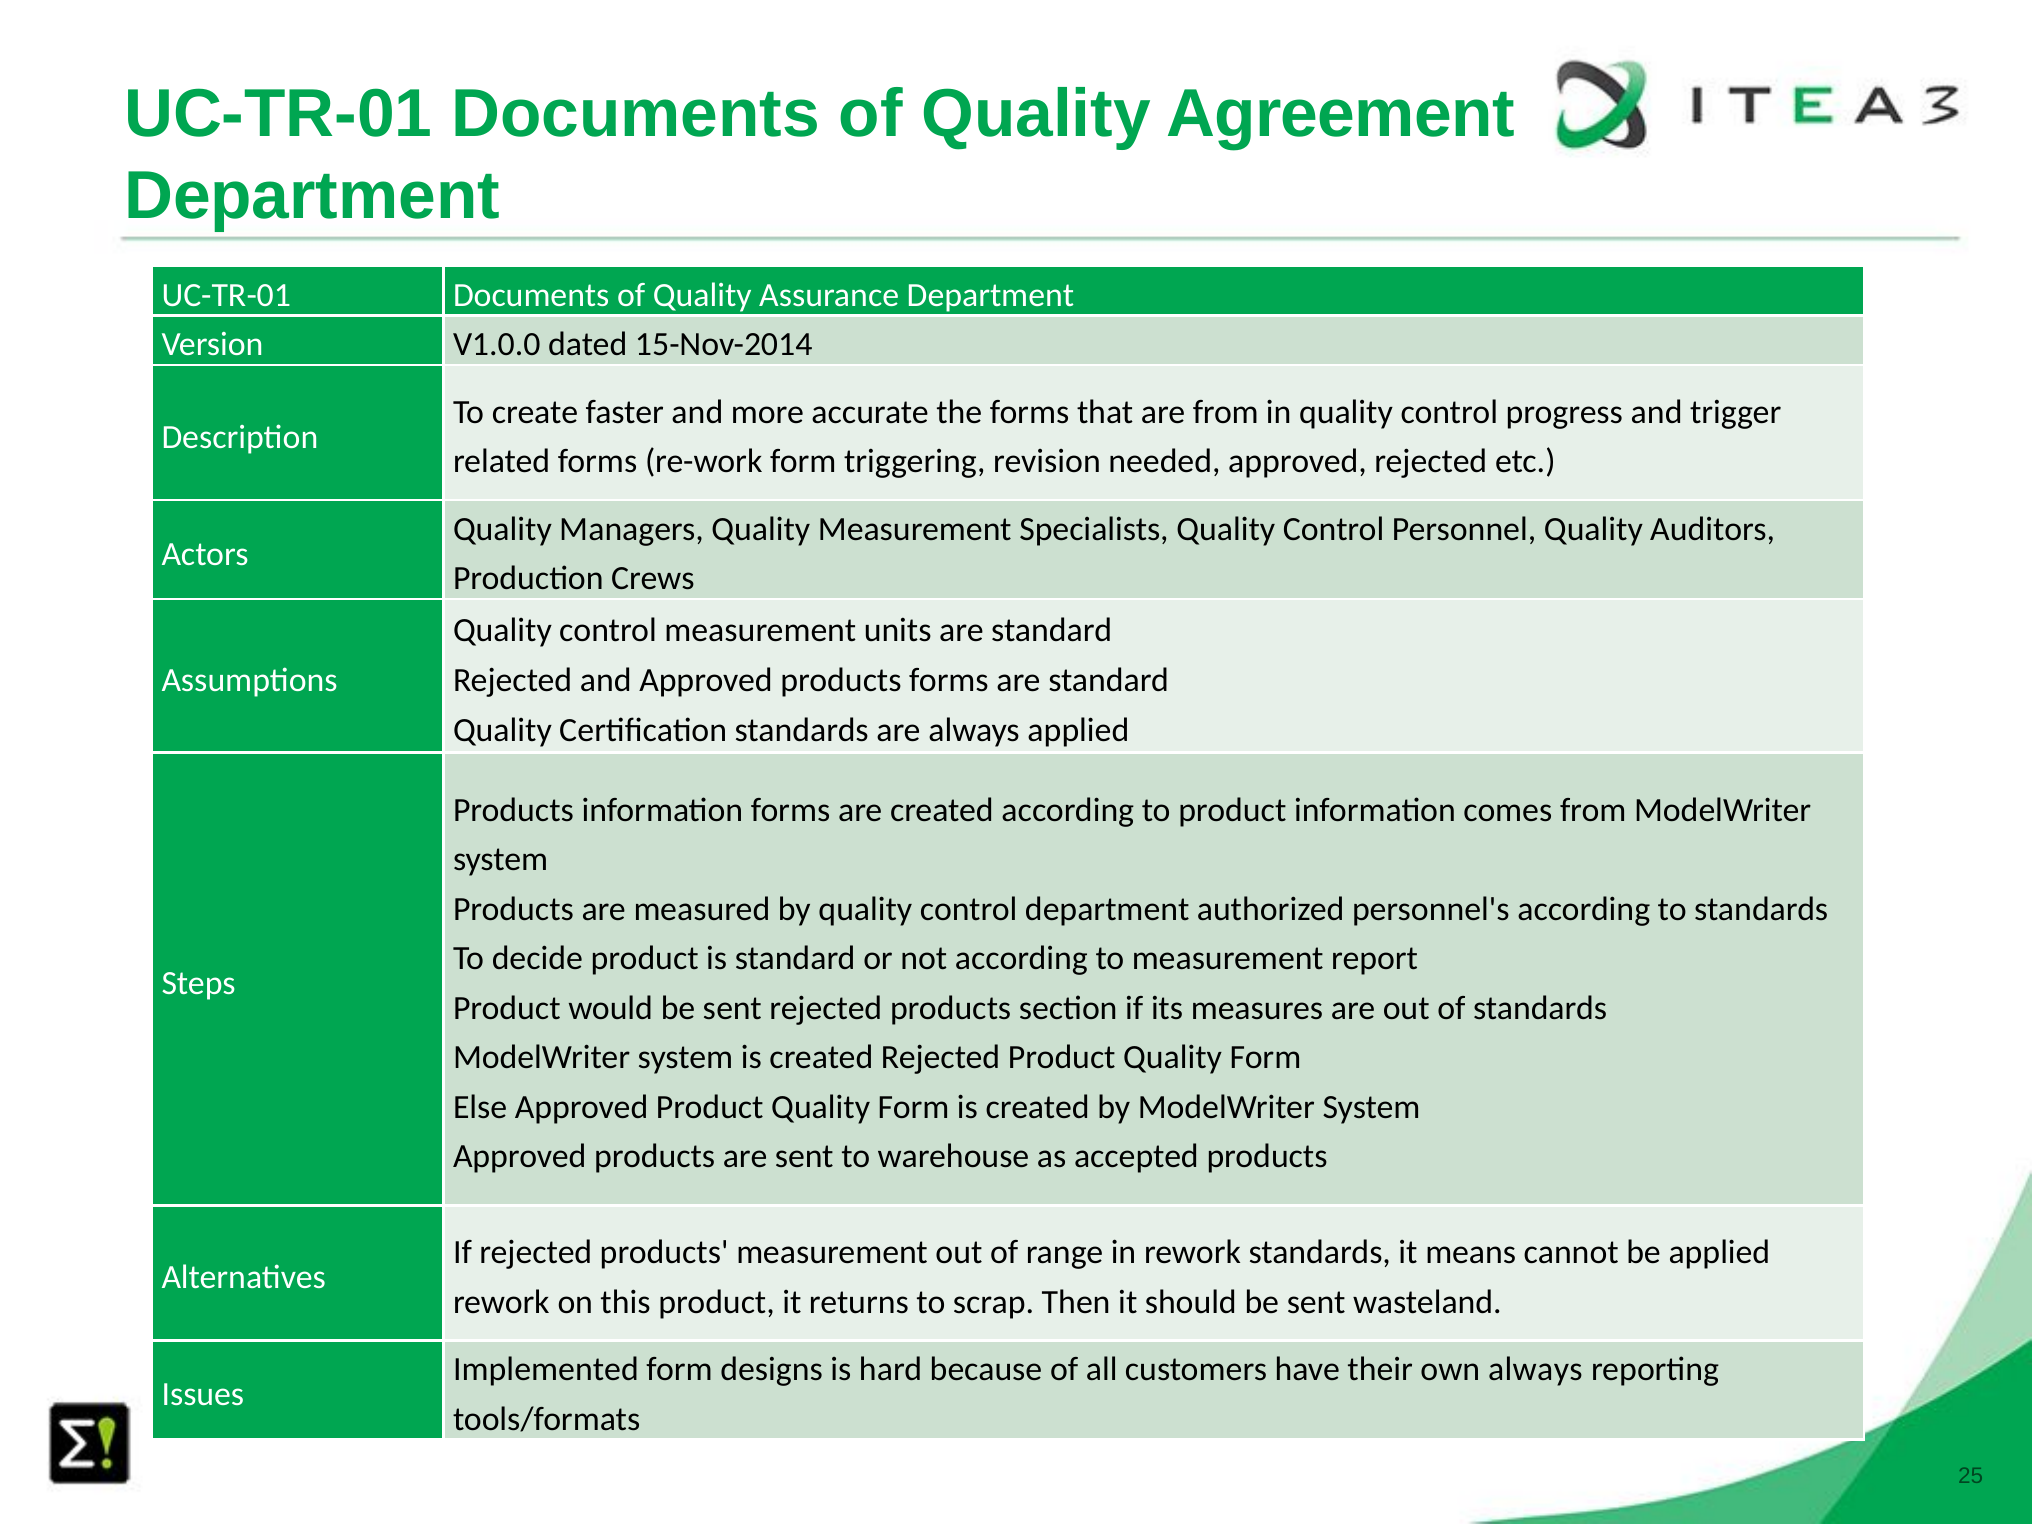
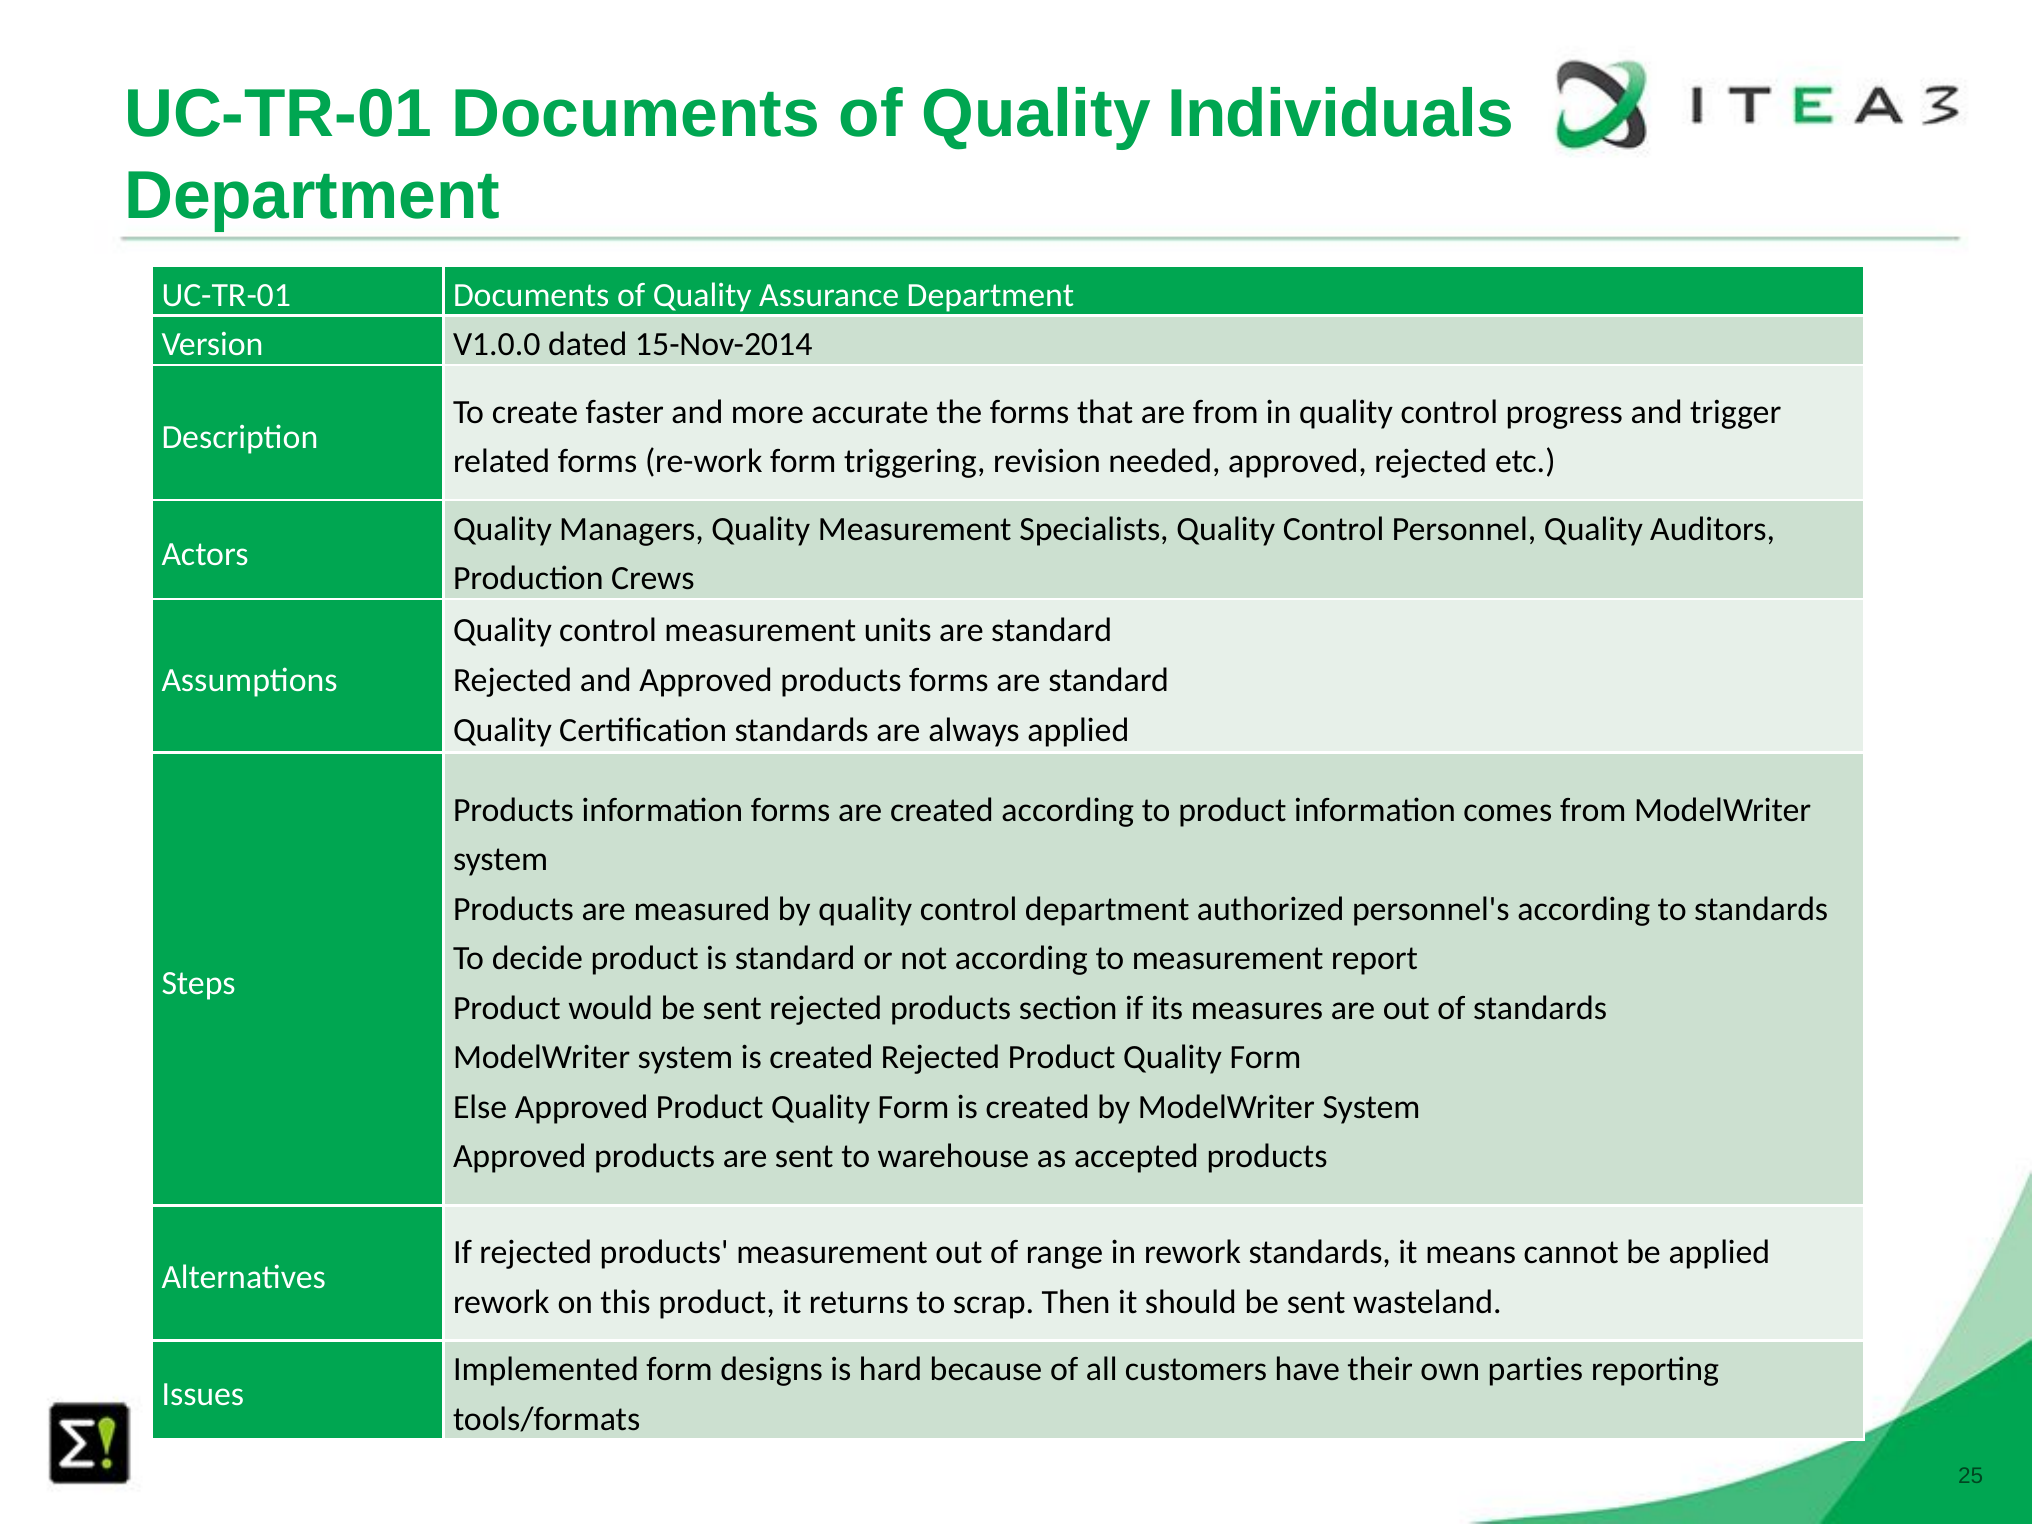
Agreement: Agreement -> Individuals (1341, 115)
own always: always -> parties (1535, 1370)
